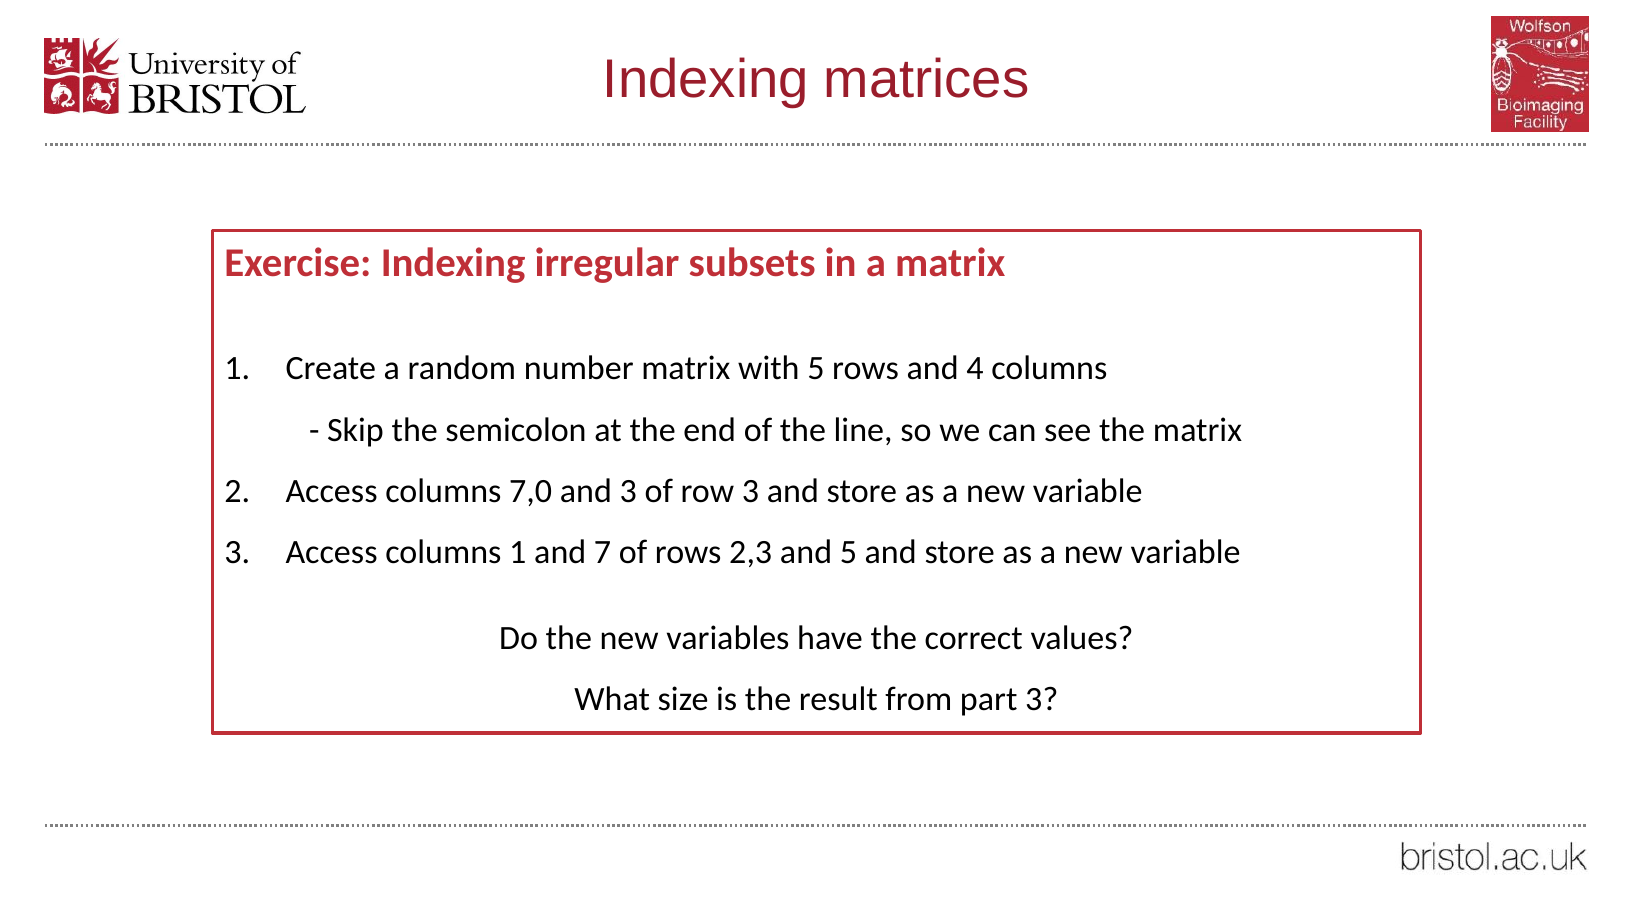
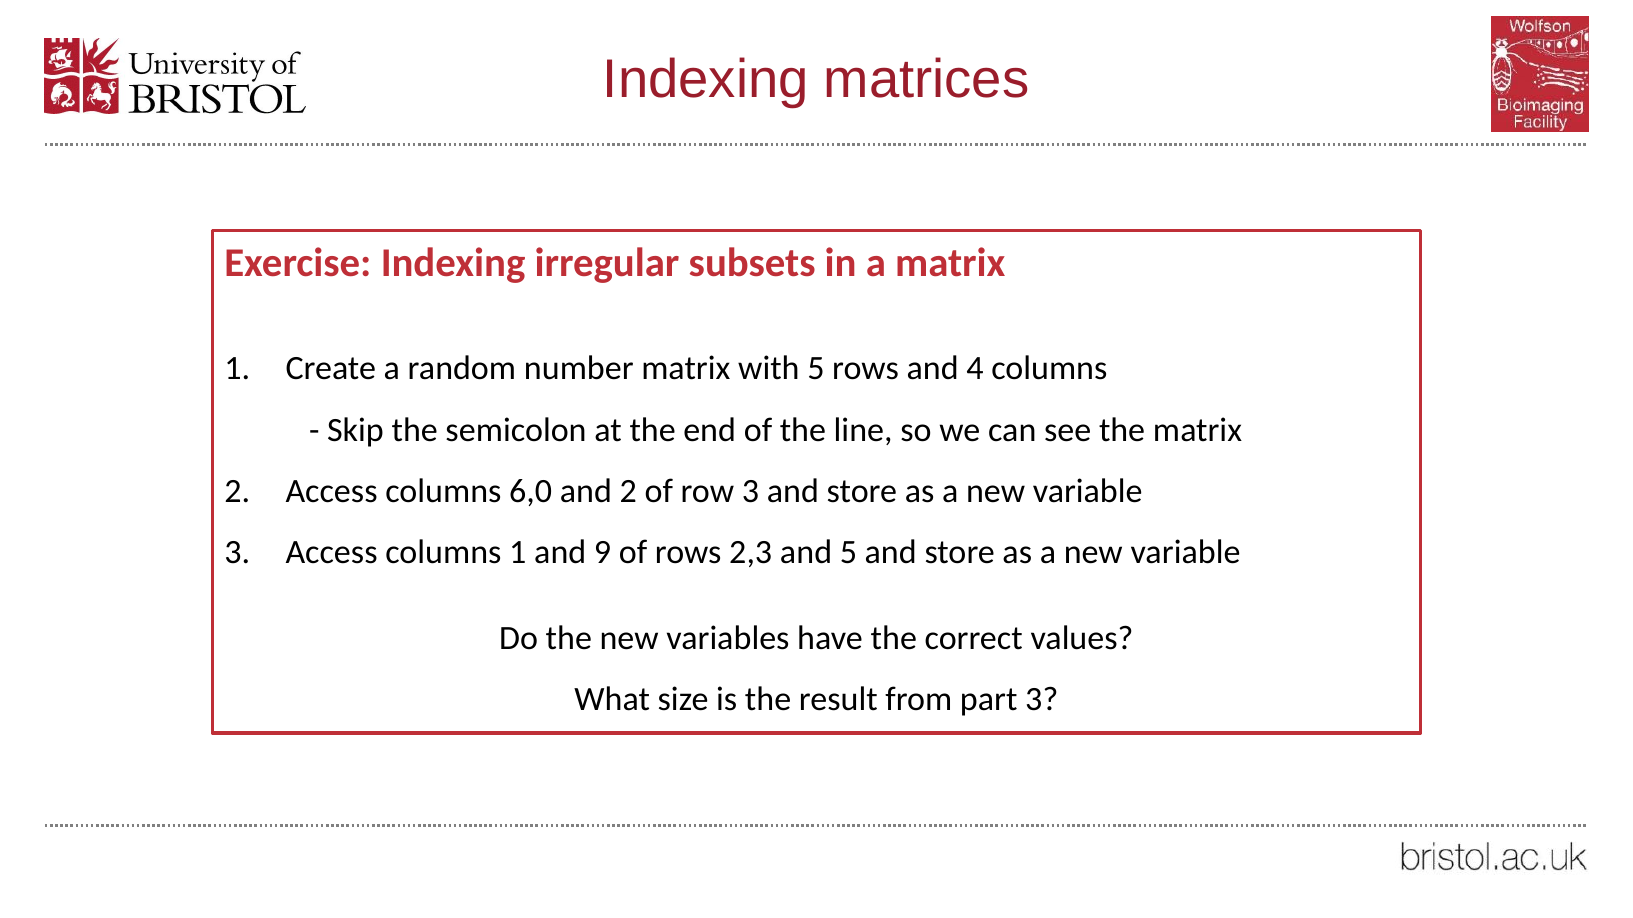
7,0: 7,0 -> 6,0 (531, 491)
and 3: 3 -> 2 (628, 491)
7: 7 -> 9 (603, 553)
